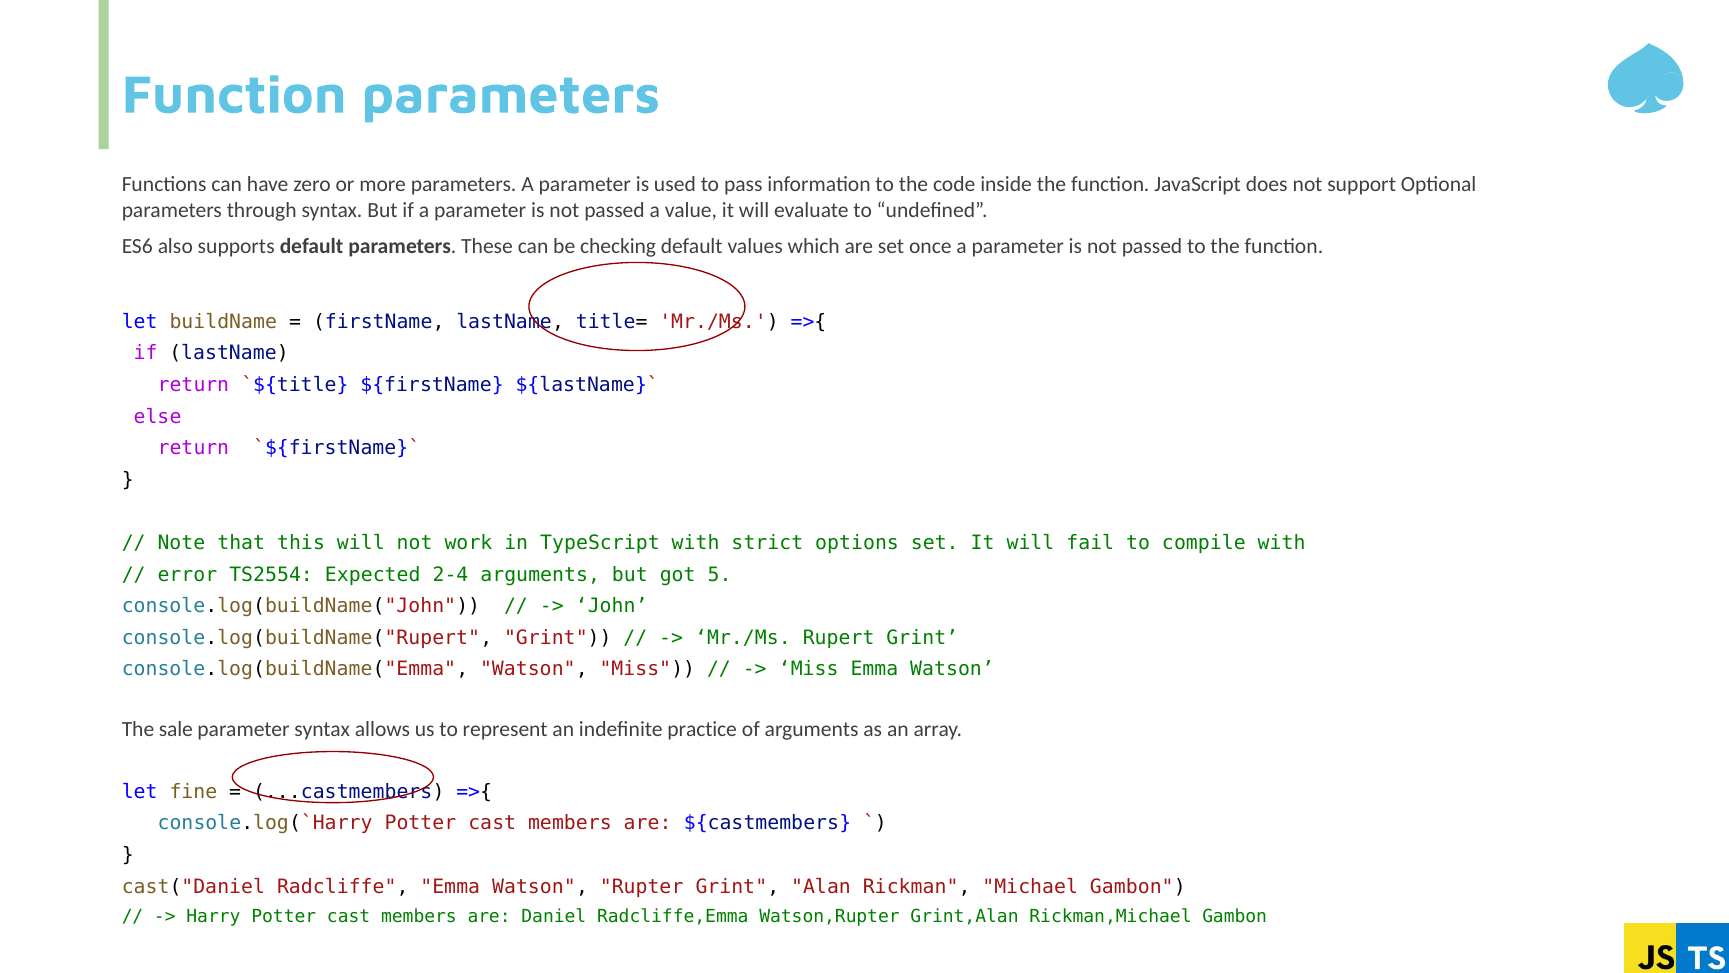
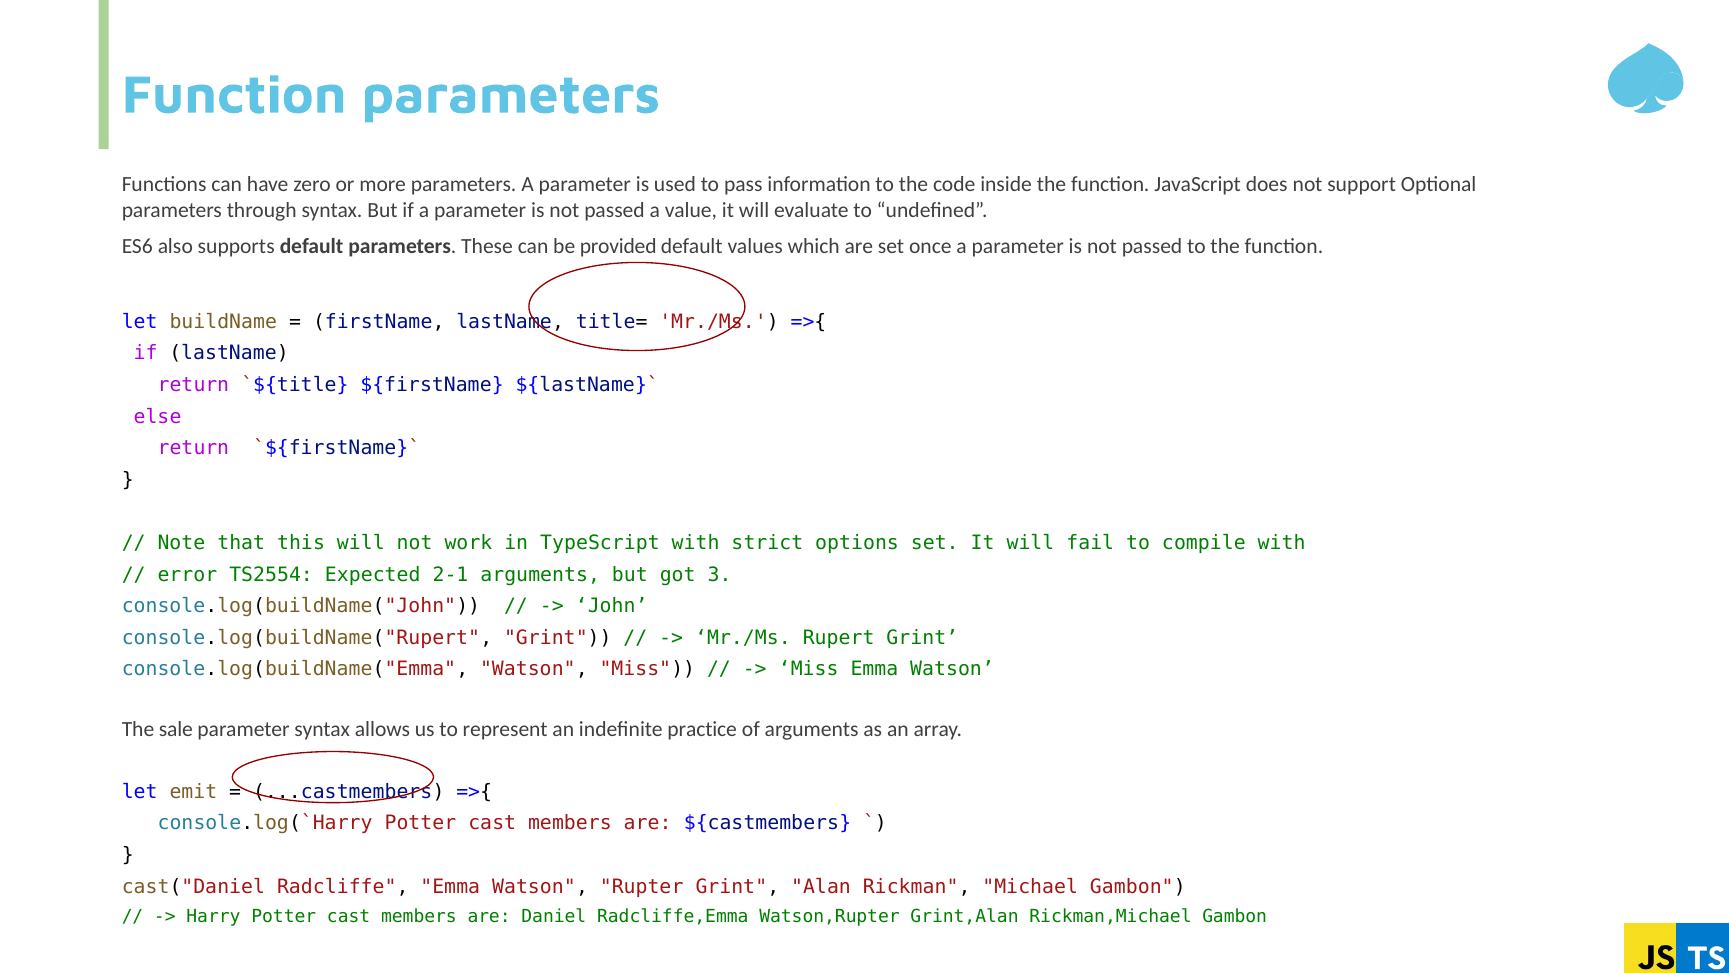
checking: checking -> provided (618, 247)
2-4: 2-4 -> 2-1 (451, 574)
5: 5 -> 3 (720, 574)
fine: fine -> emit (193, 791)
